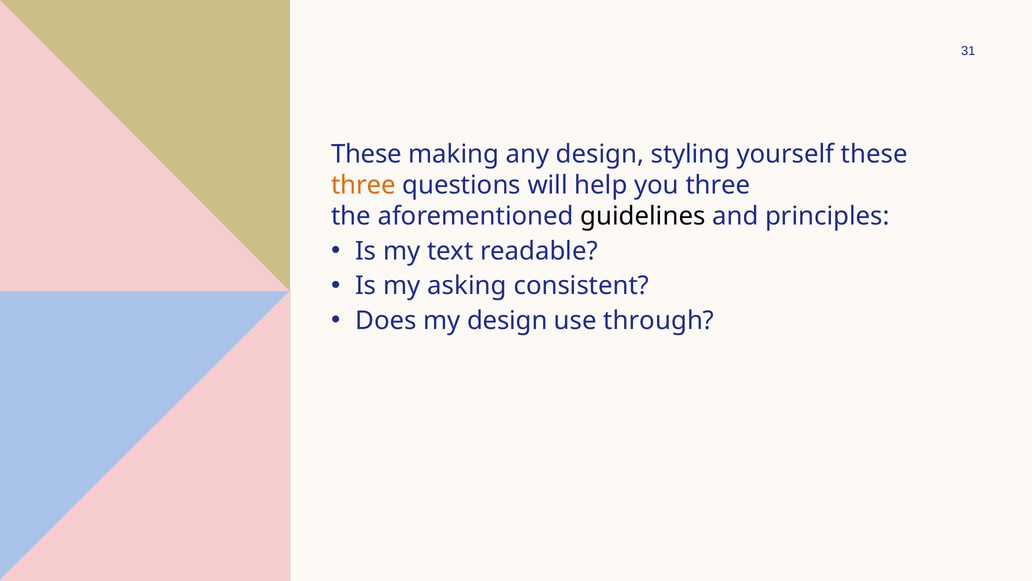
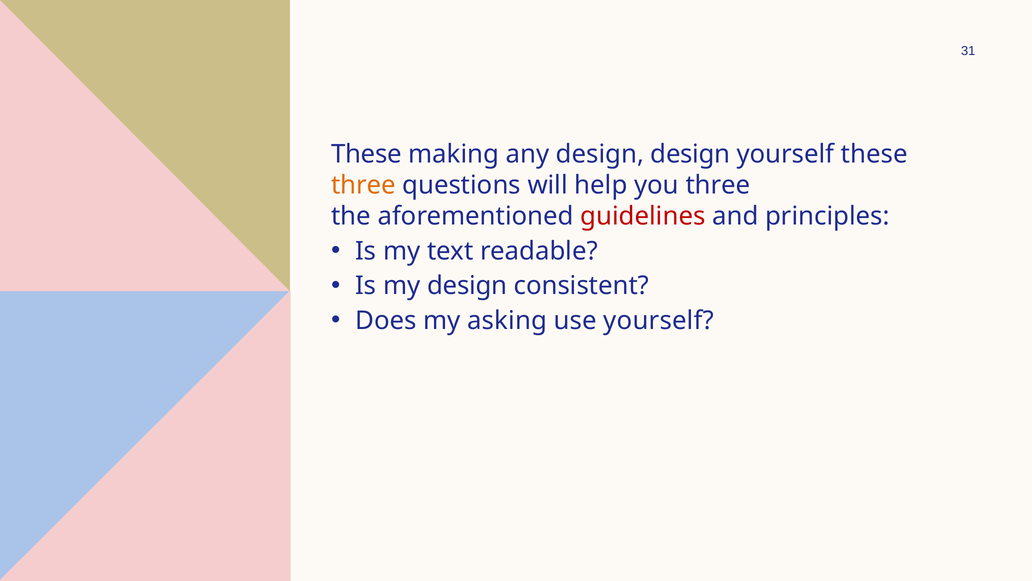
design styling: styling -> design (690, 154)
guidelines colour: black -> red (643, 216)
my asking: asking -> design (467, 286)
my design: design -> asking (507, 320)
use through: through -> yourself (659, 320)
